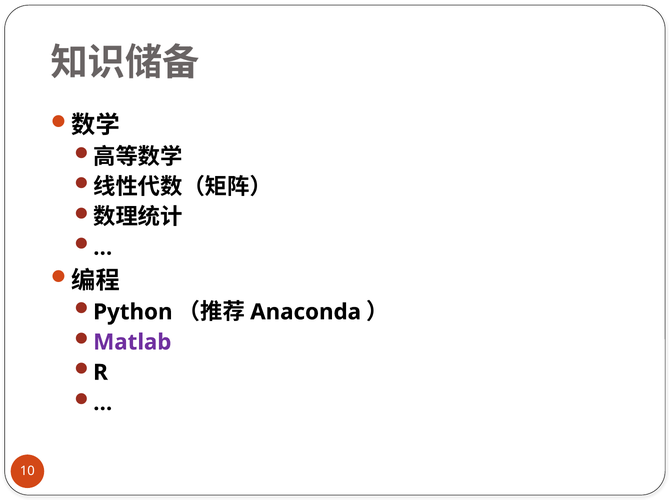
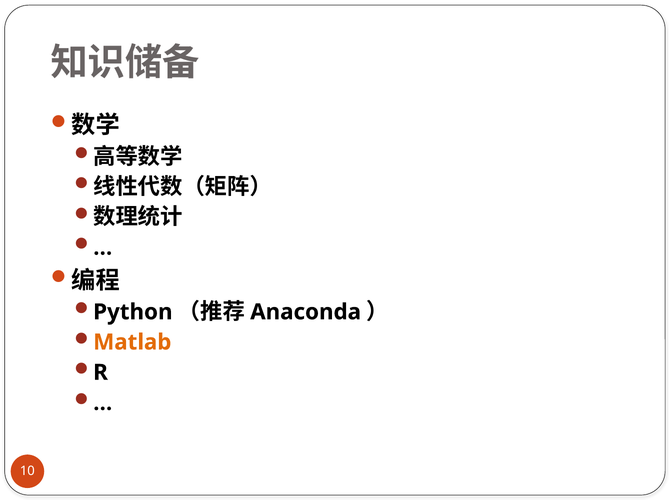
Matlab colour: purple -> orange (132, 343)
